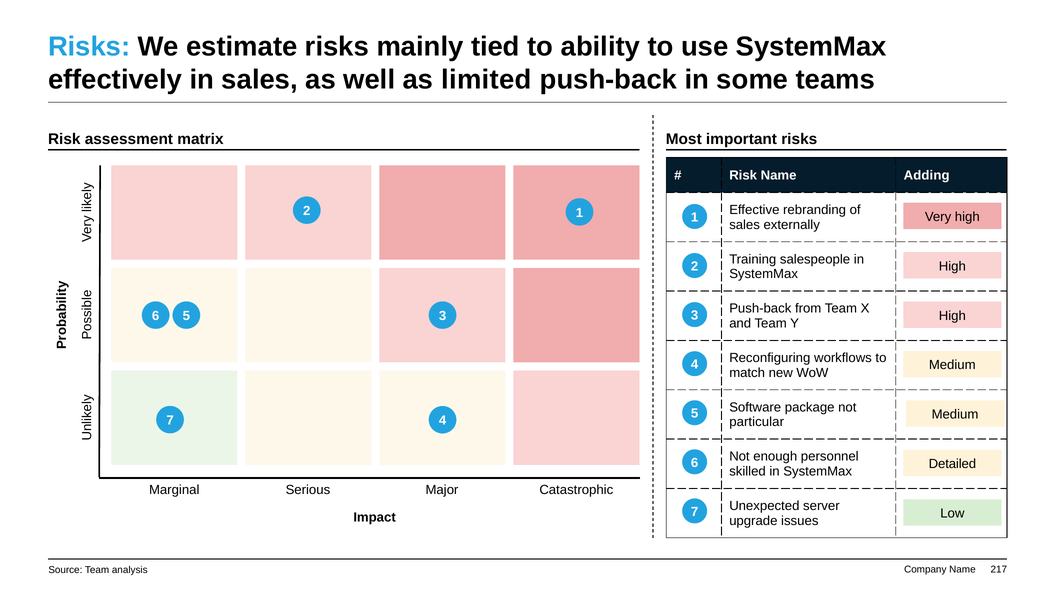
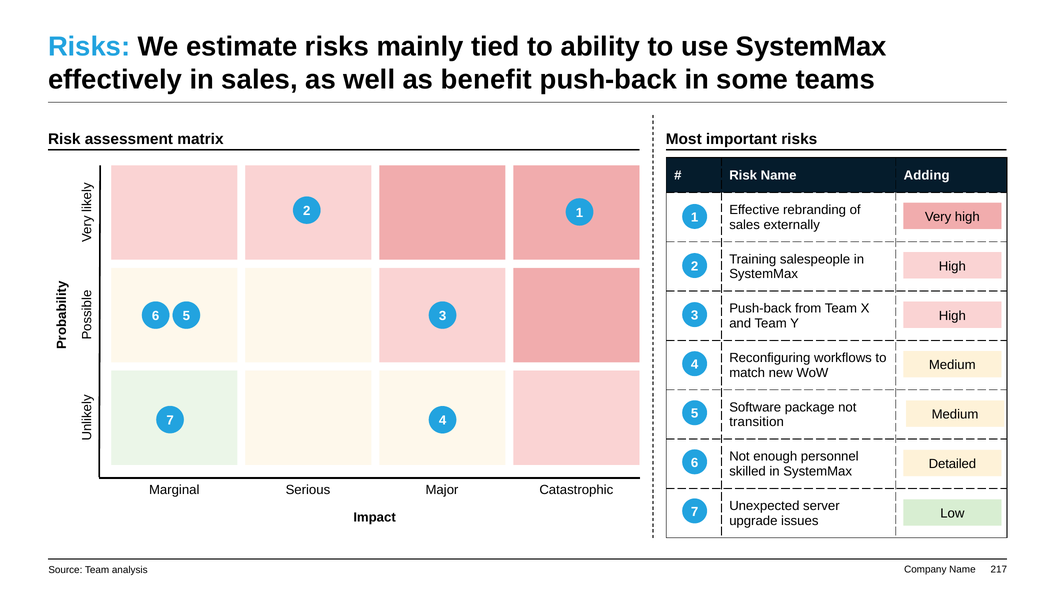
limited: limited -> benefit (486, 79)
particular: particular -> transition (757, 422)
